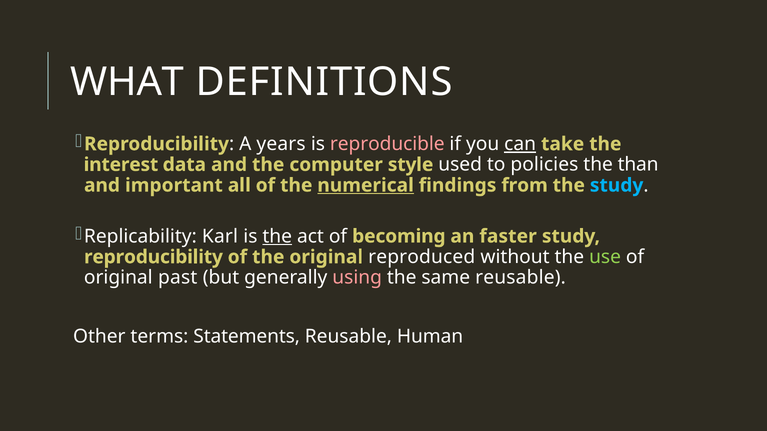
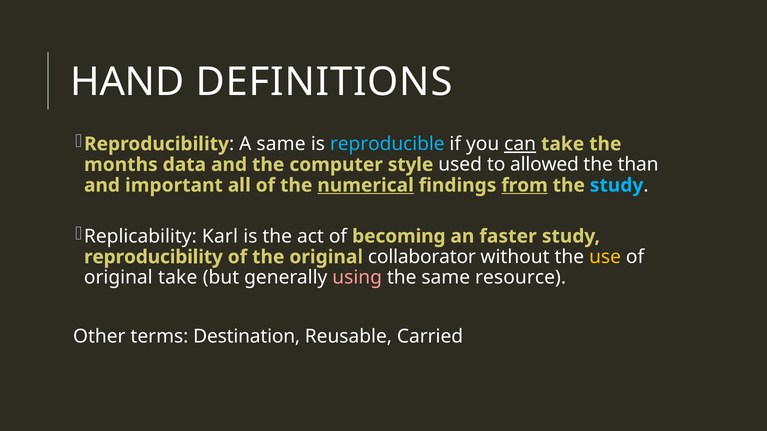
WHAT: WHAT -> HAND (127, 82)
A years: years -> same (281, 144)
reproducible colour: pink -> light blue (387, 144)
interest: interest -> months (121, 165)
policies: policies -> allowed (545, 165)
from underline: none -> present (525, 185)
the underline: present -> none (277, 236)
reproduced: reproduced -> collaborator (422, 257)
use colour: light green -> yellow (605, 257)
original past: past -> take (178, 278)
same reusable: reusable -> resource (521, 278)
Statements: Statements -> Destination (247, 337)
Human: Human -> Carried (430, 337)
